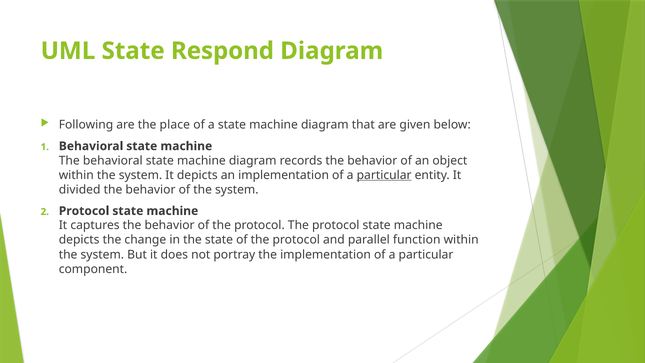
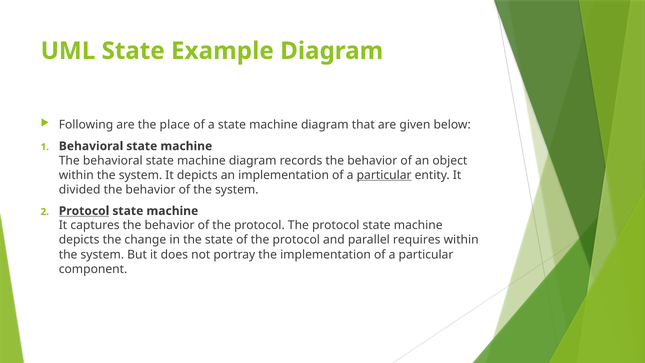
Respond: Respond -> Example (222, 51)
Protocol underline: none -> present (84, 211)
function: function -> requires (417, 240)
